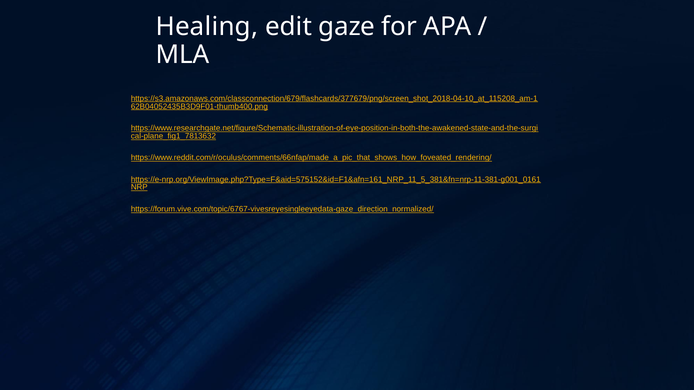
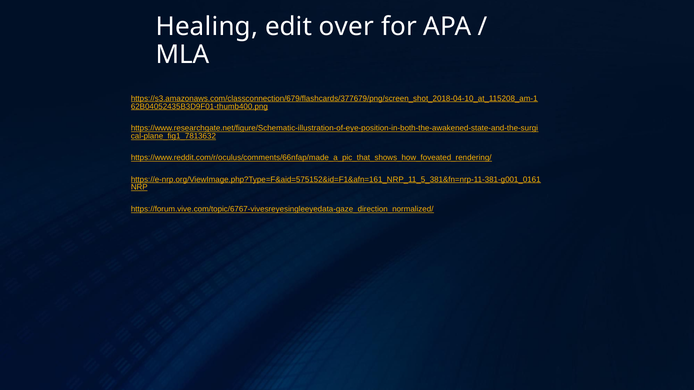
gaze: gaze -> over (347, 26)
